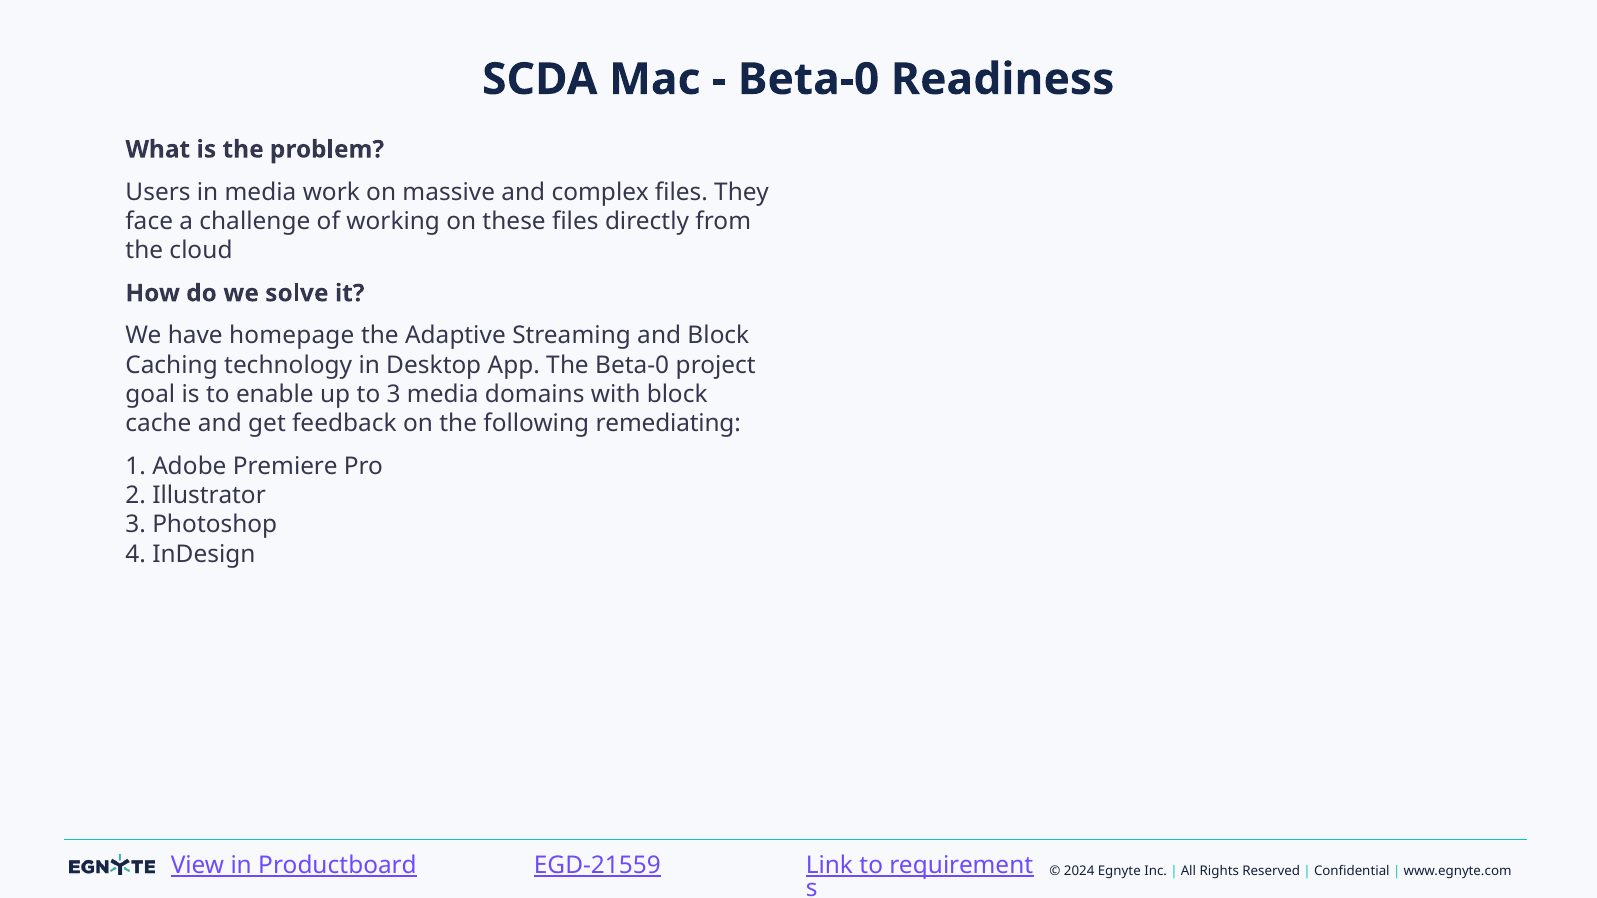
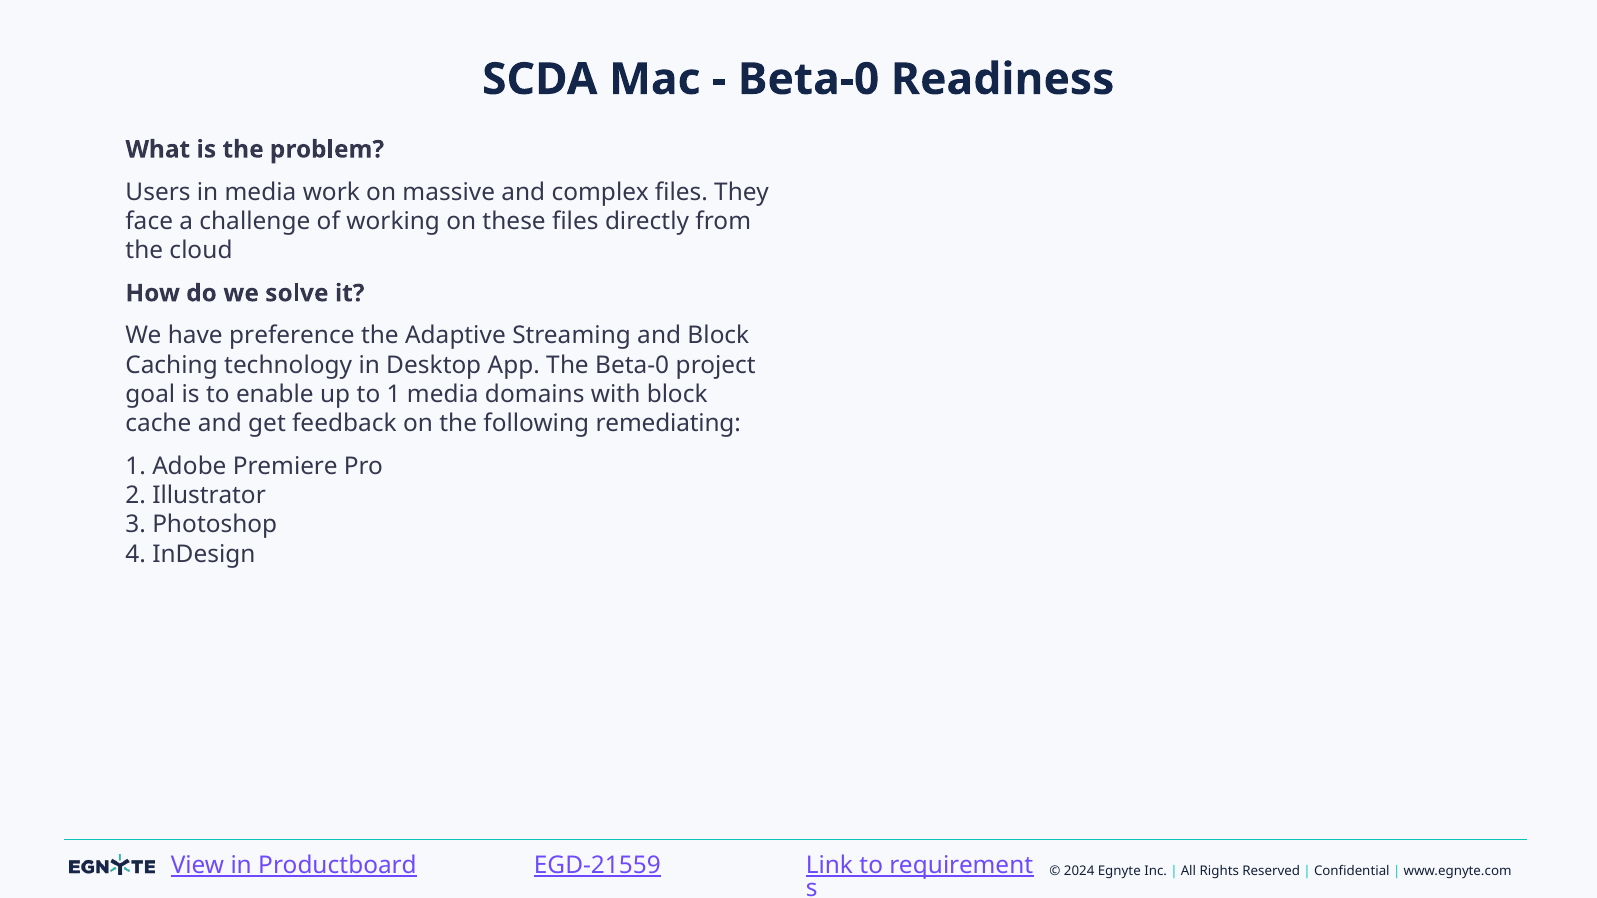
homepage: homepage -> preference (292, 336)
to 3: 3 -> 1 (393, 395)
